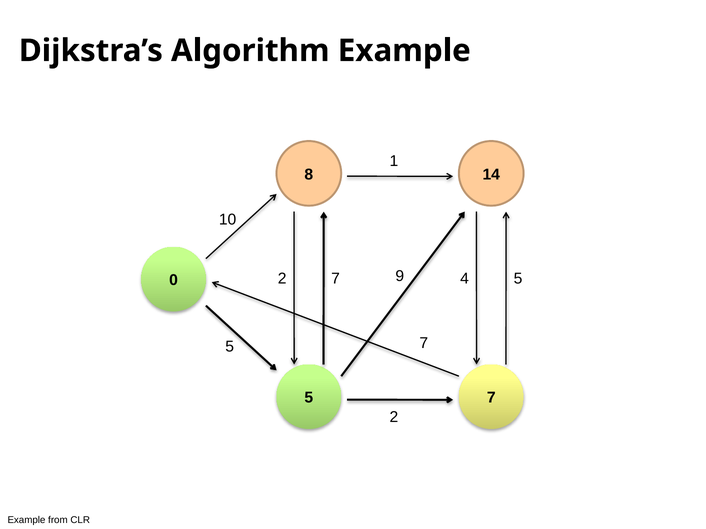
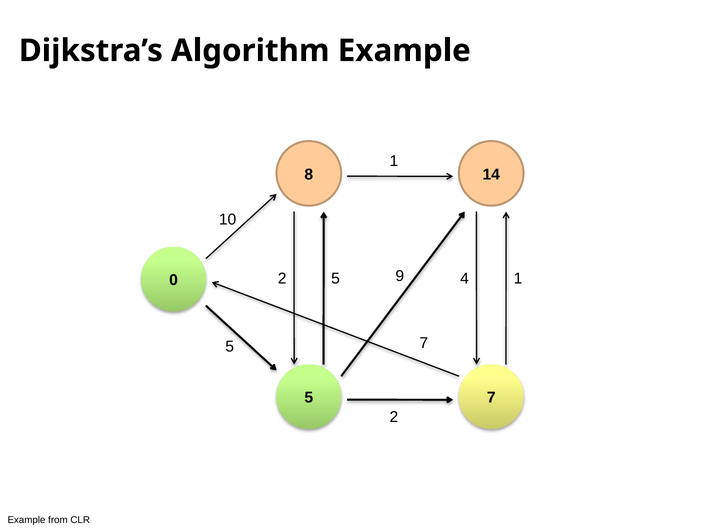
2 7: 7 -> 5 (336, 279)
4 5: 5 -> 1 (518, 279)
